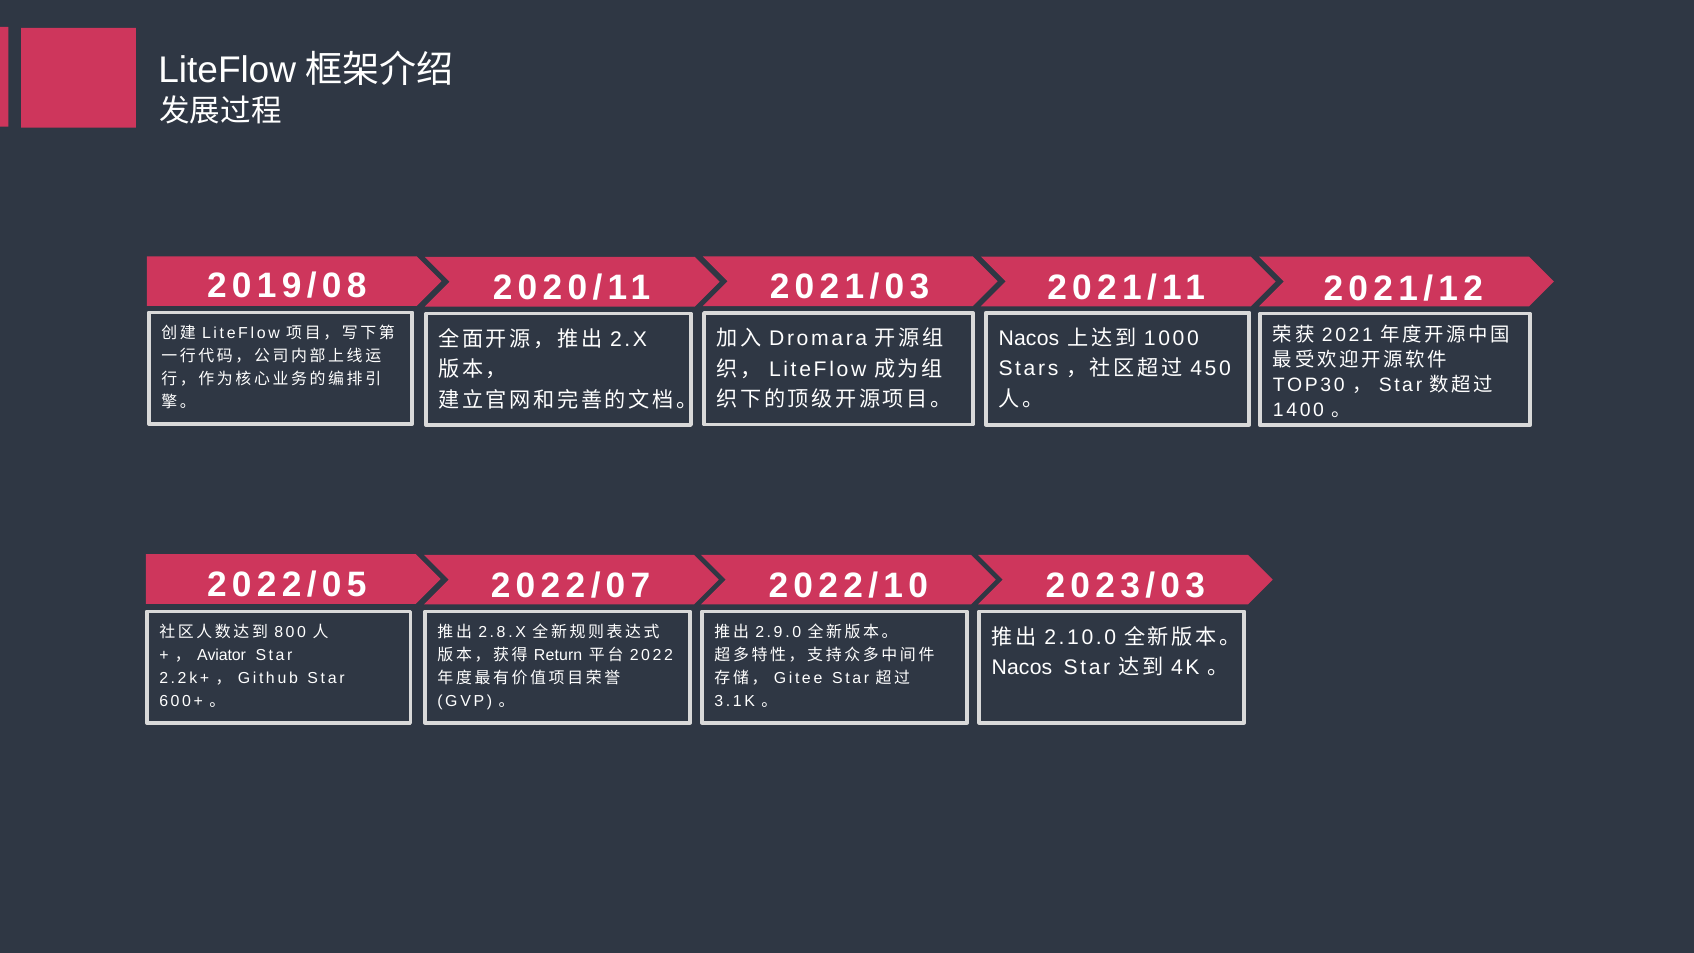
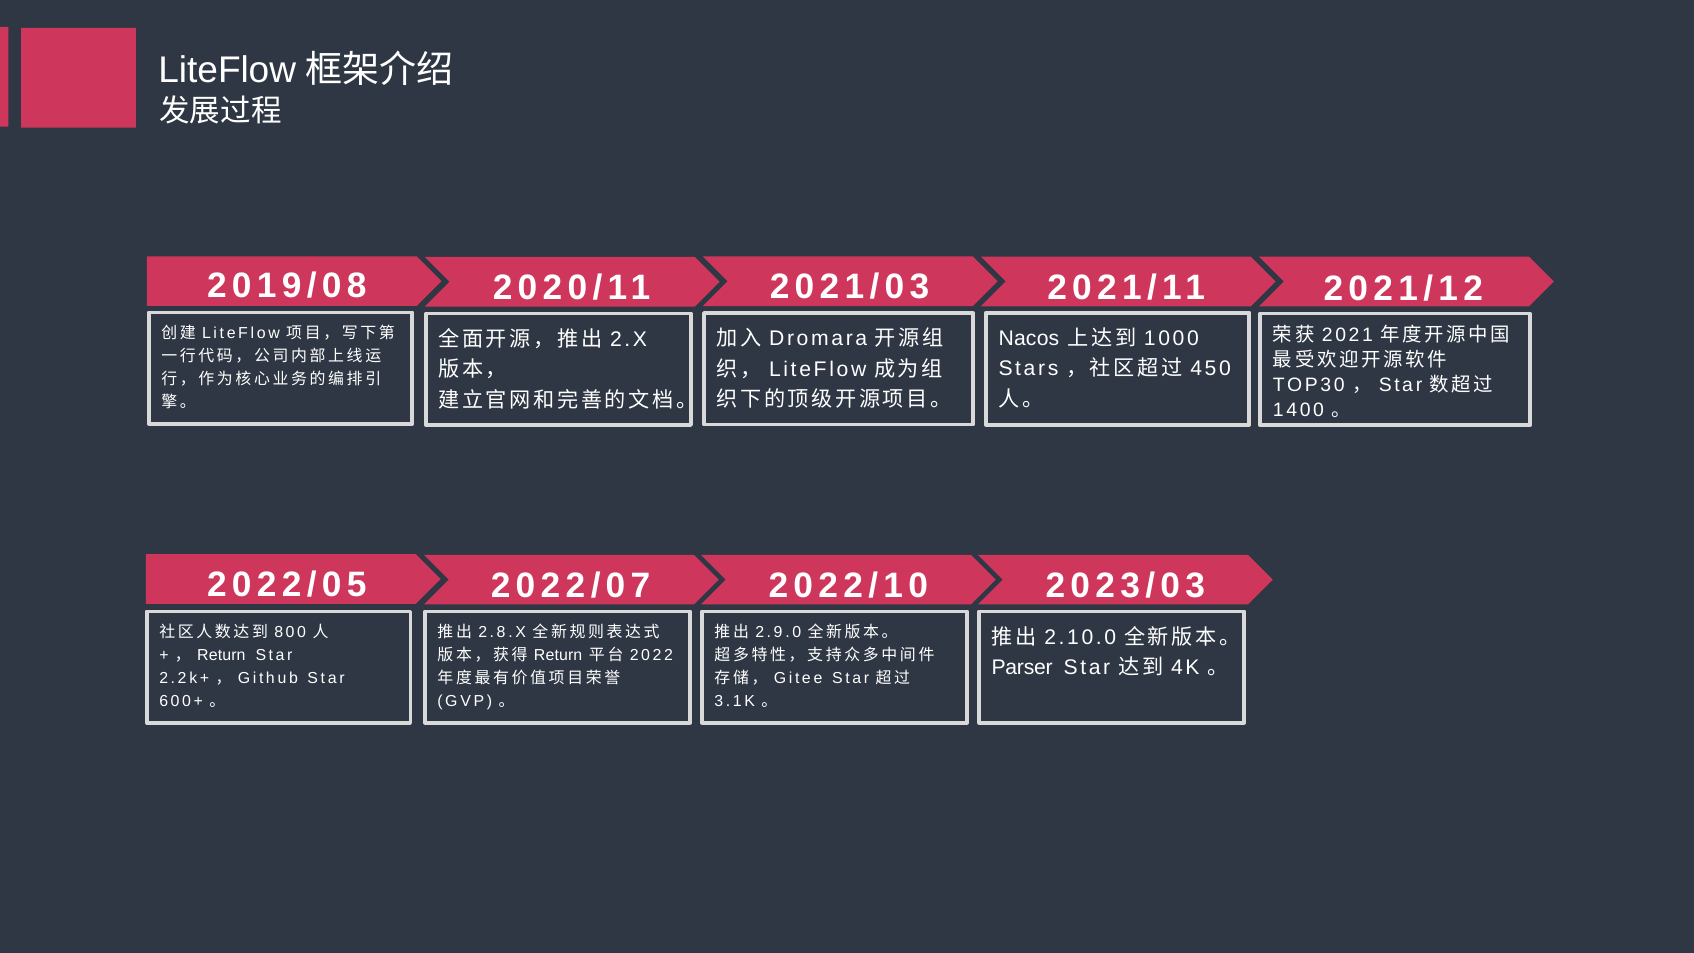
Aviator: Aviator -> Return (221, 655)
Nacos: Nacos -> Parser (1022, 667)
